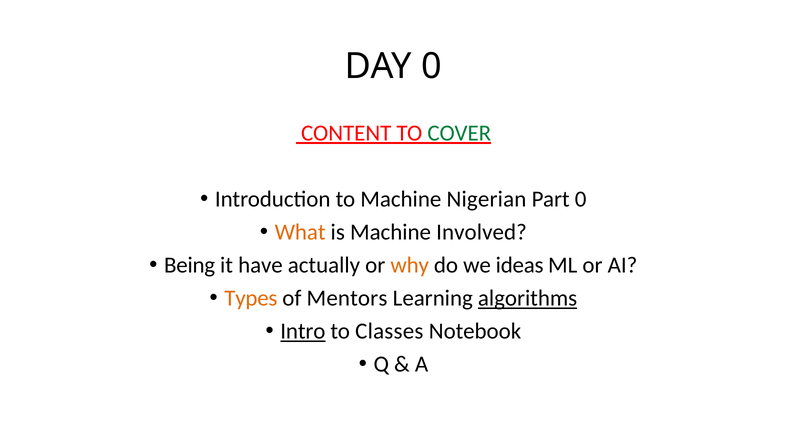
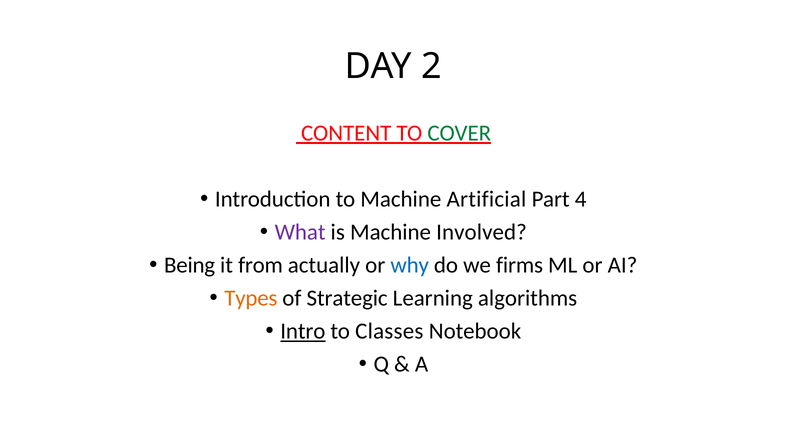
DAY 0: 0 -> 2 (432, 66)
Nigerian: Nigerian -> Artificial (486, 199)
Part 0: 0 -> 4 (581, 199)
What colour: orange -> purple (300, 232)
have: have -> from (261, 265)
why colour: orange -> blue (410, 265)
ideas: ideas -> firms (520, 265)
Mentors: Mentors -> Strategic (347, 298)
algorithms underline: present -> none (528, 298)
